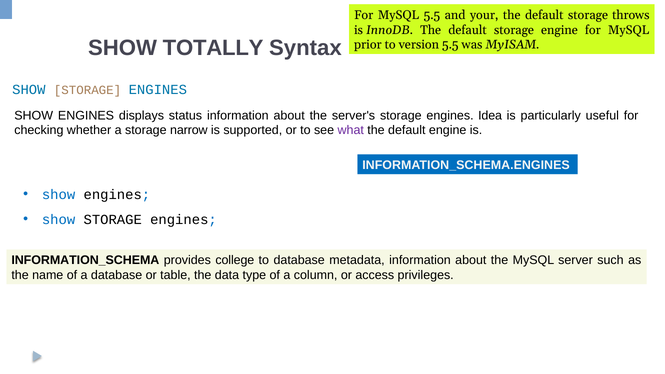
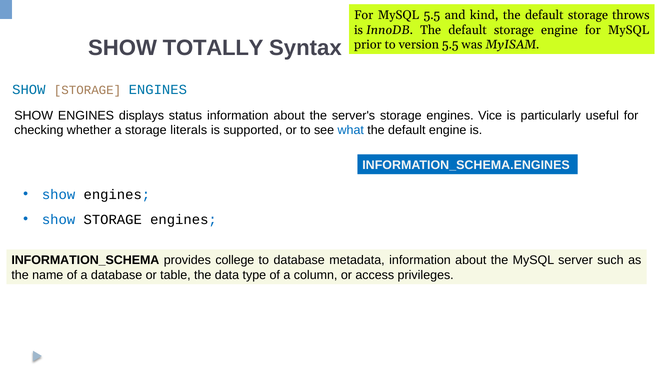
your: your -> kind (484, 15)
Idea: Idea -> Vice (490, 115)
narrow: narrow -> literals (189, 130)
what colour: purple -> blue (351, 130)
